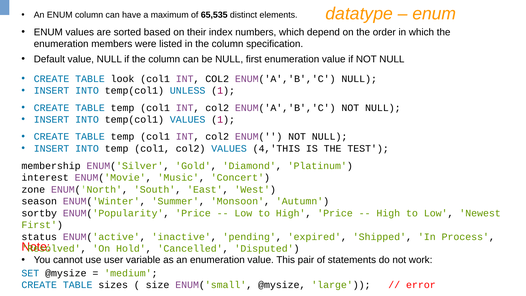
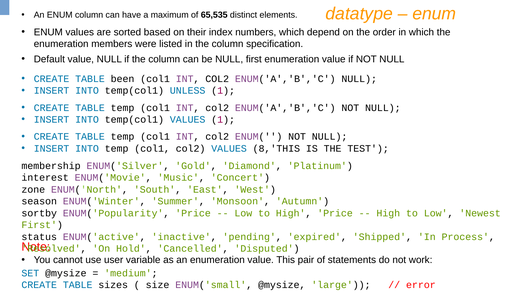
look: look -> been (123, 79)
4,'THIS: 4,'THIS -> 8,'THIS (276, 148)
